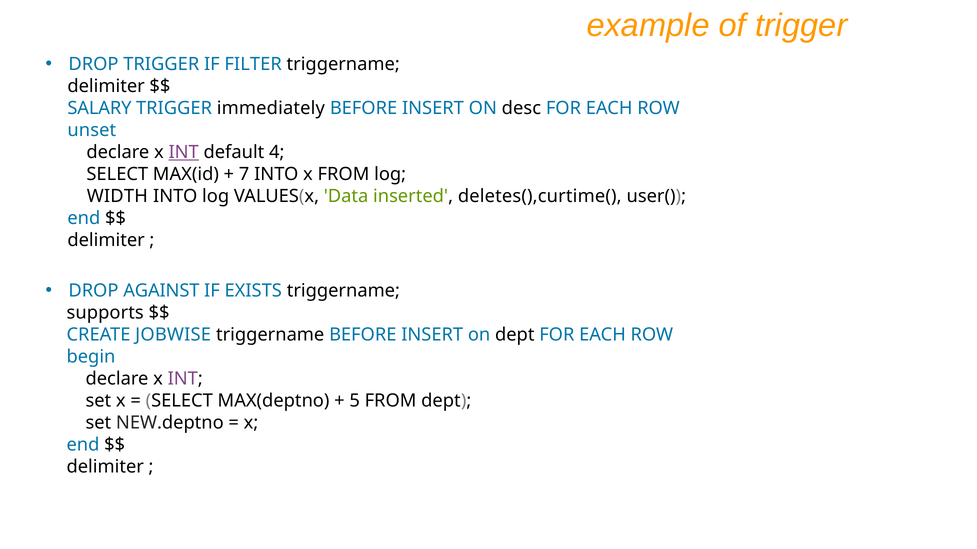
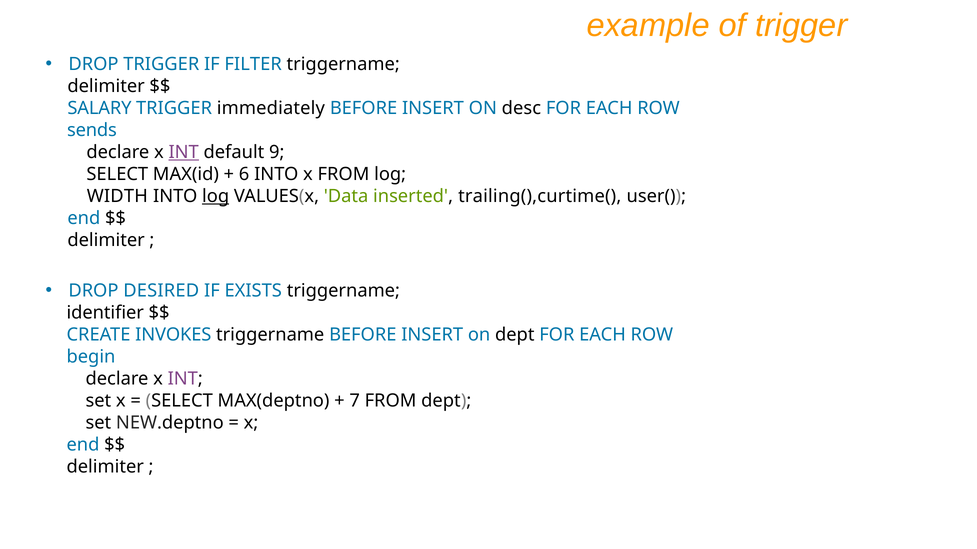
unset: unset -> sends (92, 130)
4: 4 -> 9 (277, 152)
7: 7 -> 6 (244, 174)
log underline: none -> present (216, 196)
deletes(),curtime(: deletes(),curtime( -> trailing(),curtime( (540, 196)
AGAINST: AGAINST -> DESIRED (161, 291)
supports: supports -> identifier (105, 313)
JOBWISE: JOBWISE -> INVOKES (173, 335)
5: 5 -> 7 (355, 401)
